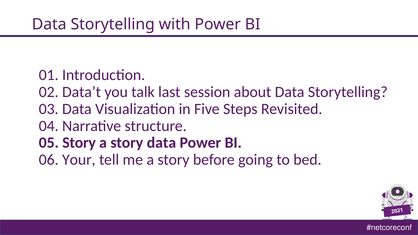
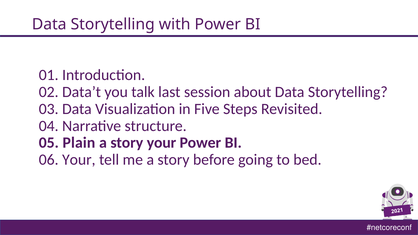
05 Story: Story -> Plain (79, 143)
story data: data -> your (161, 143)
